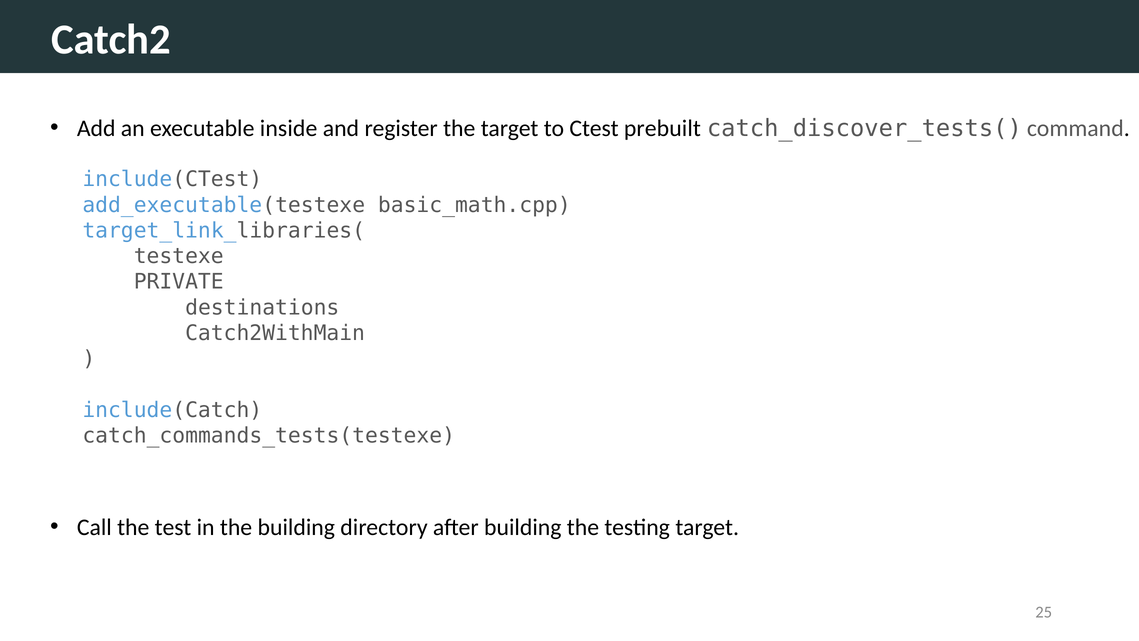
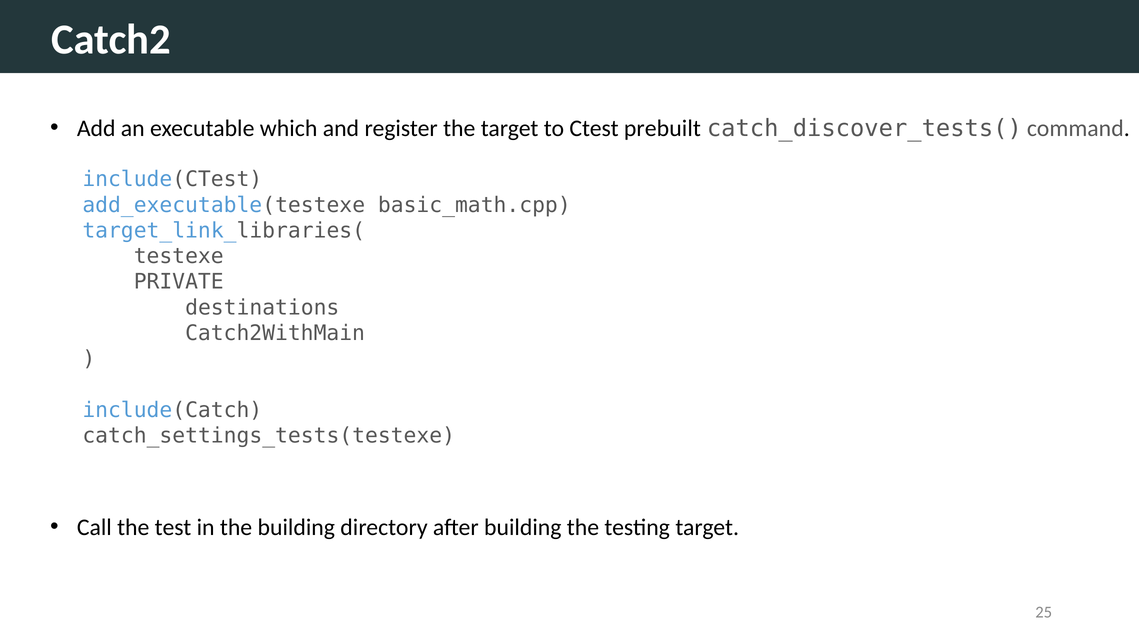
inside: inside -> which (289, 128)
catch_commands_tests(testexe: catch_commands_tests(testexe -> catch_settings_tests(testexe (269, 436)
